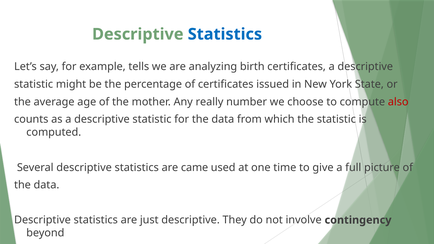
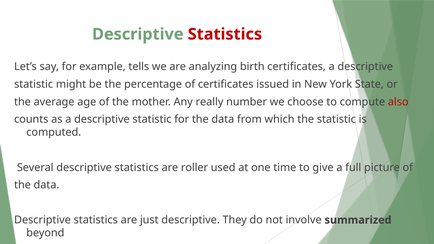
Statistics colour: blue -> red (225, 34)
came: came -> roller (195, 168)
contingency: contingency -> summarized (358, 220)
